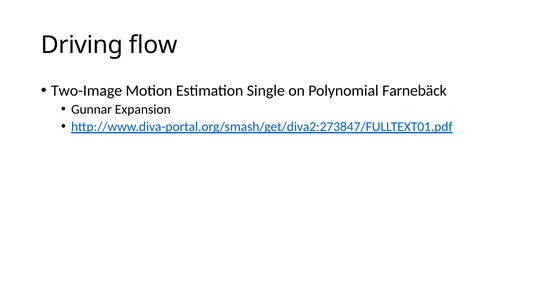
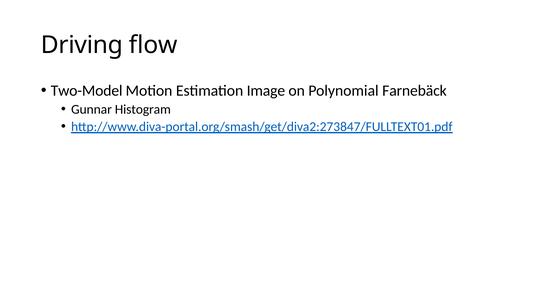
Two-Image: Two-Image -> Two-Model (87, 91)
Single: Single -> Image (266, 91)
Expansion: Expansion -> Histogram (143, 109)
